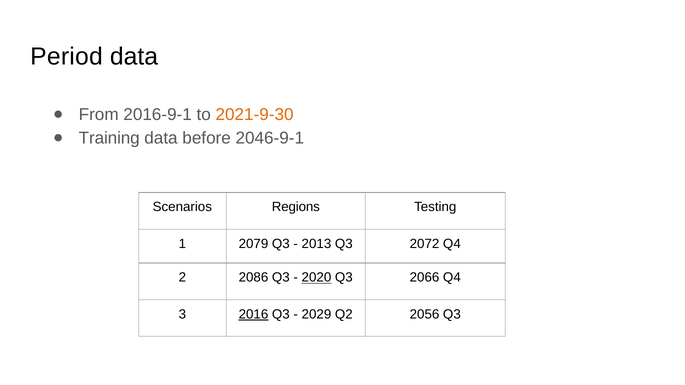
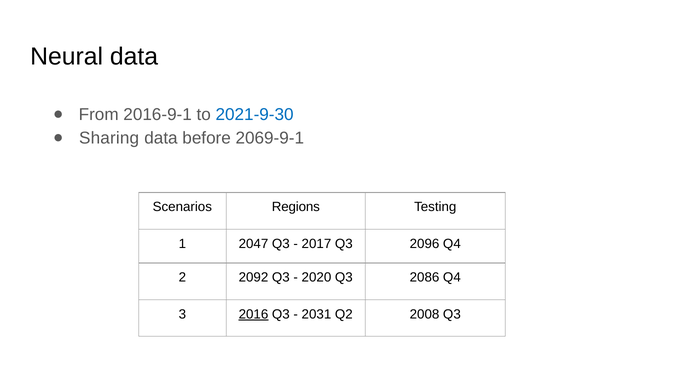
Period: Period -> Neural (67, 57)
2021-9-30 colour: orange -> blue (255, 115)
Training: Training -> Sharing (109, 138)
2046-9-1: 2046-9-1 -> 2069-9-1 (270, 138)
2079: 2079 -> 2047 (253, 244)
2013: 2013 -> 2017 (316, 244)
2072: 2072 -> 2096 (425, 244)
2086: 2086 -> 2092 (253, 278)
2020 underline: present -> none (316, 278)
2066: 2066 -> 2086 (425, 278)
2029: 2029 -> 2031 (316, 314)
2056: 2056 -> 2008 (425, 314)
